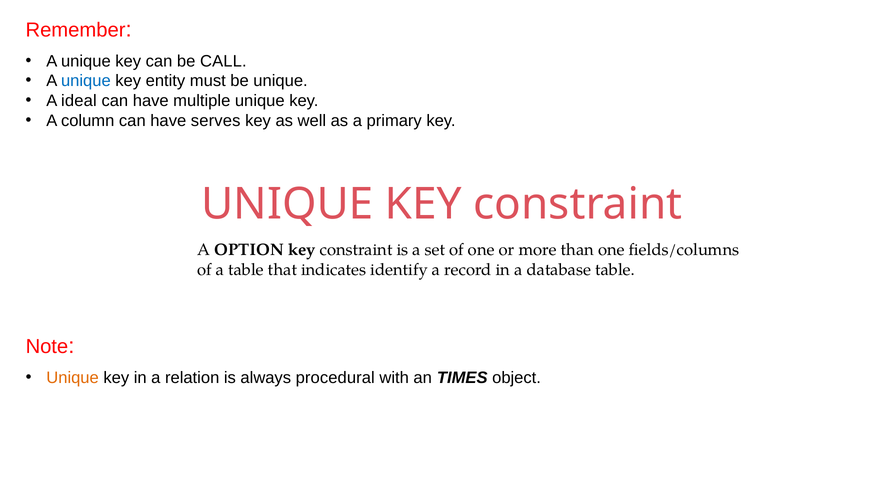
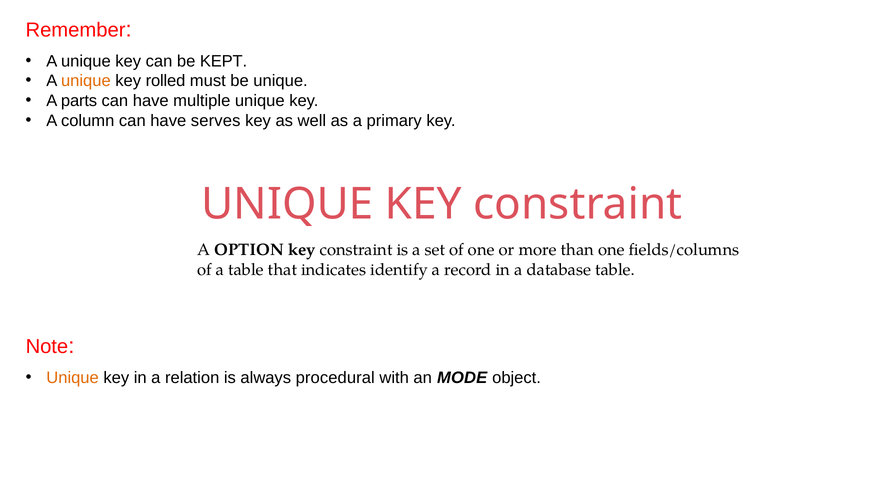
CALL: CALL -> KEPT (224, 61)
unique colour: blue -> orange (86, 81)
entity: entity -> rolled (166, 81)
ideal: ideal -> parts (79, 101)
TIMES: TIMES -> MODE (462, 378)
